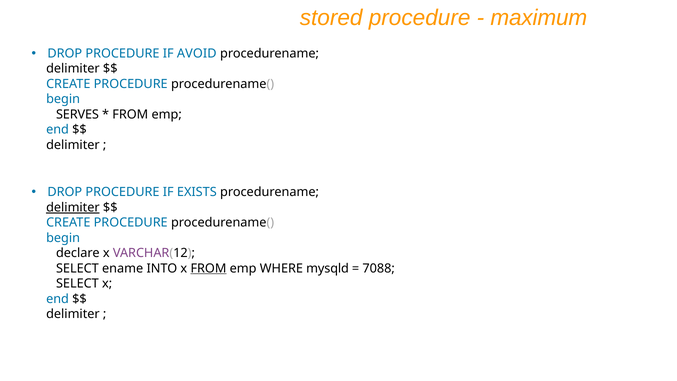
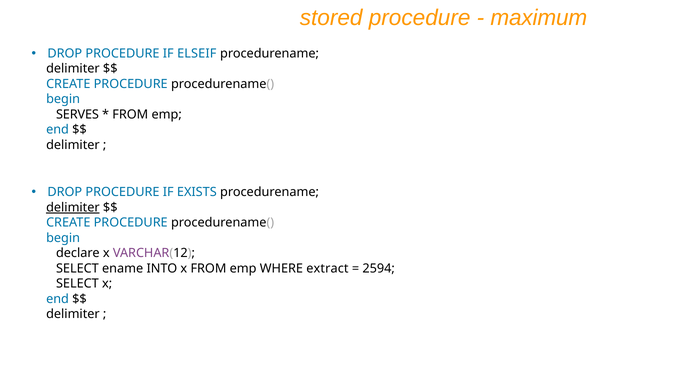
AVOID: AVOID -> ELSEIF (197, 53)
FROM underline: present -> none (208, 268)
mysqld: mysqld -> extract (327, 268)
7088: 7088 -> 2594 (379, 268)
